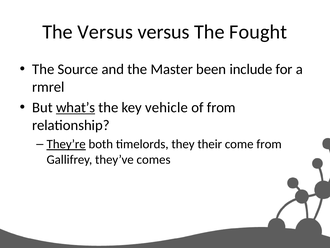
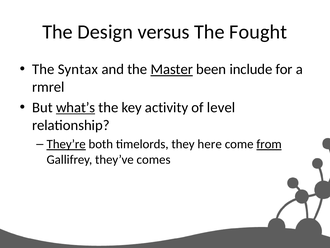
The Versus: Versus -> Design (105, 32)
Source: Source -> Syntax (78, 69)
Master underline: none -> present (172, 69)
vehicle: vehicle -> activity (167, 107)
of from: from -> level (221, 107)
their: their -> here (210, 144)
from underline: none -> present (269, 144)
